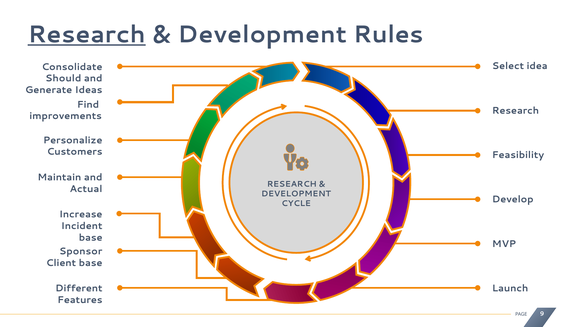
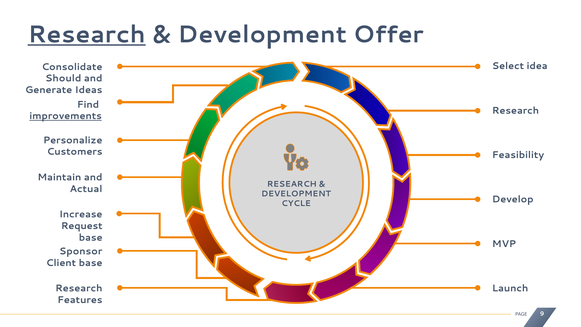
Rules: Rules -> Offer (388, 35)
improvements underline: none -> present (66, 116)
Incident: Incident -> Request (82, 226)
Different: Different -> Research (79, 288)
